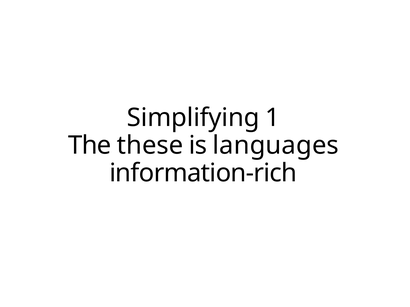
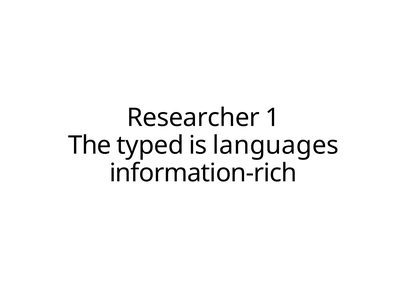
Simplifying: Simplifying -> Researcher (193, 118)
these: these -> typed (150, 146)
